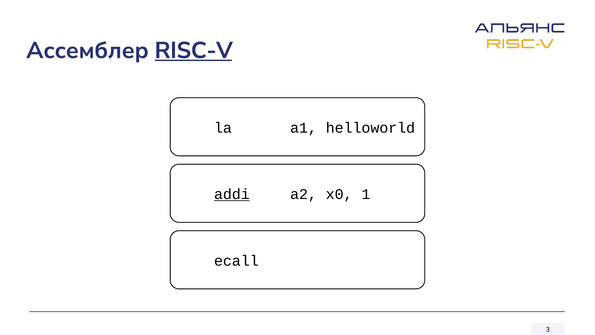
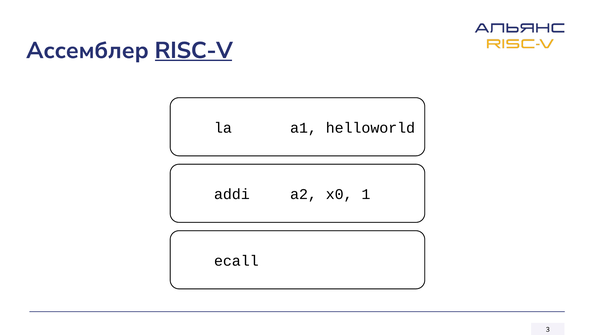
addi underline: present -> none (232, 194)
